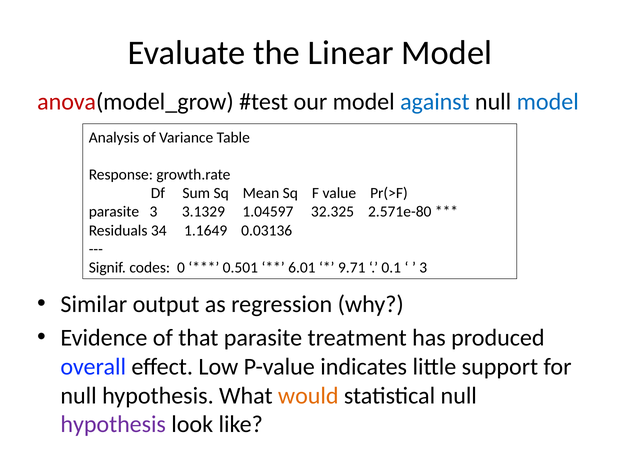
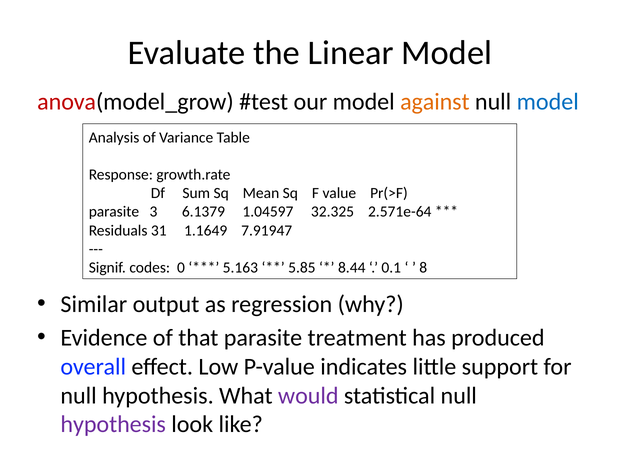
against colour: blue -> orange (435, 102)
3.1329: 3.1329 -> 6.1379 (203, 212)
2.571e-80: 2.571e-80 -> 2.571e-64 (400, 212)
34: 34 -> 31 (159, 230)
0.03136: 0.03136 -> 7.91947 (267, 230)
0.501: 0.501 -> 5.163 (240, 268)
6.01: 6.01 -> 5.85 (302, 268)
9.71: 9.71 -> 8.44 (352, 268)
3: 3 -> 8 (423, 268)
would colour: orange -> purple (308, 396)
